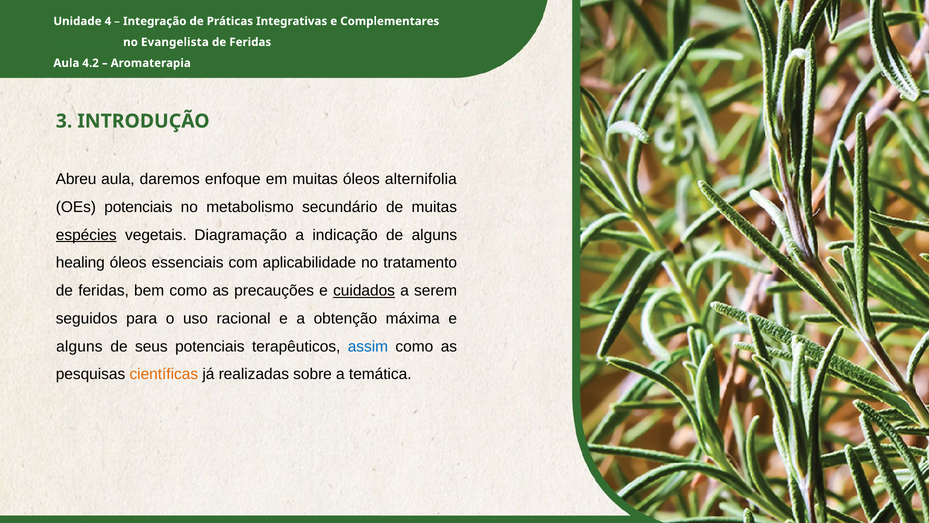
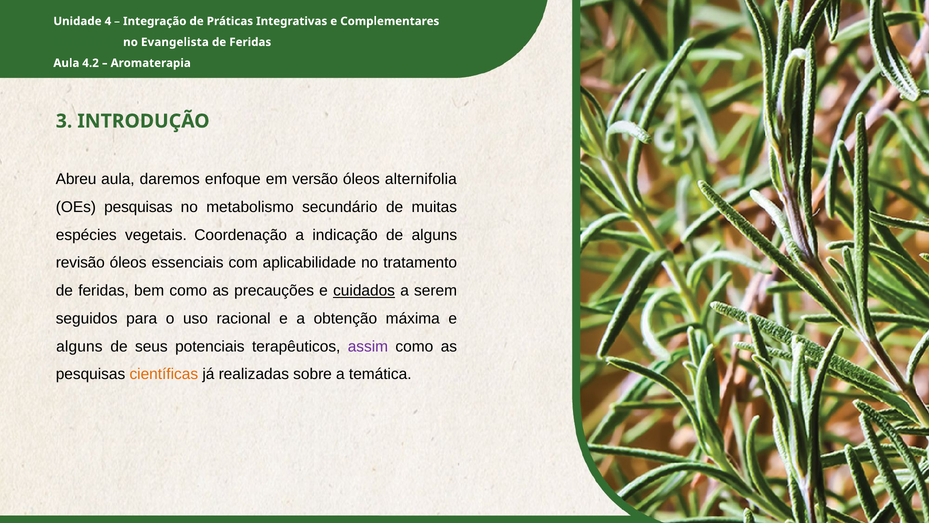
em muitas: muitas -> versão (315, 179)
OEs potenciais: potenciais -> pesquisas (138, 207)
espécies underline: present -> none (86, 235)
Diagramação: Diagramação -> Coordenação (241, 235)
healing: healing -> revisão (80, 263)
assim colour: blue -> purple (368, 346)
